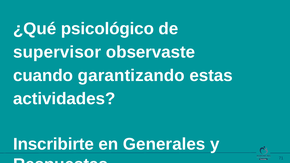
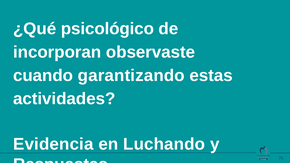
supervisor: supervisor -> incorporan (57, 52)
Inscribirte: Inscribirte -> Evidencia (53, 144)
Generales: Generales -> Luchando (164, 144)
